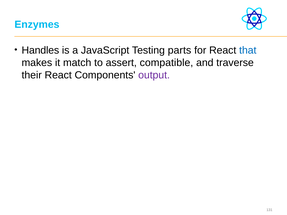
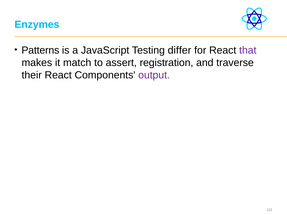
Handles: Handles -> Patterns (40, 50)
parts: parts -> differ (179, 50)
that colour: blue -> purple (248, 50)
compatible: compatible -> registration (167, 63)
